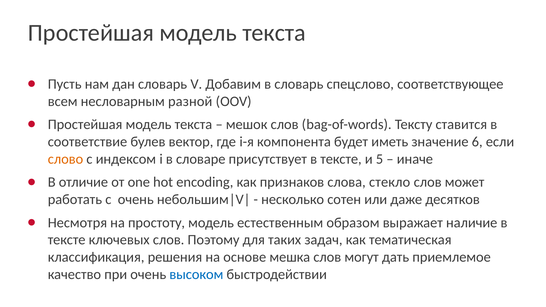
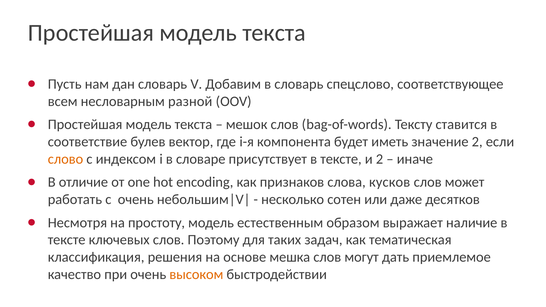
значение 6: 6 -> 2 (477, 142)
и 5: 5 -> 2 (379, 159)
стекло: стекло -> кусков (390, 182)
высоком colour: blue -> orange (196, 275)
